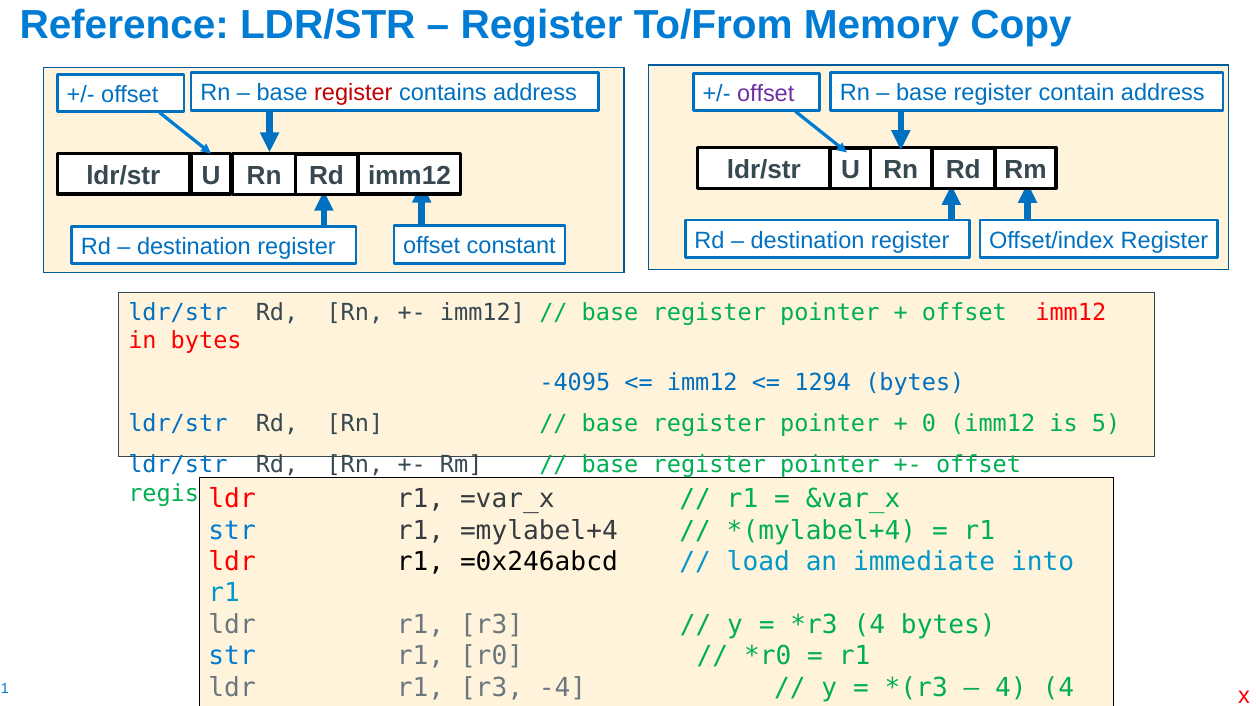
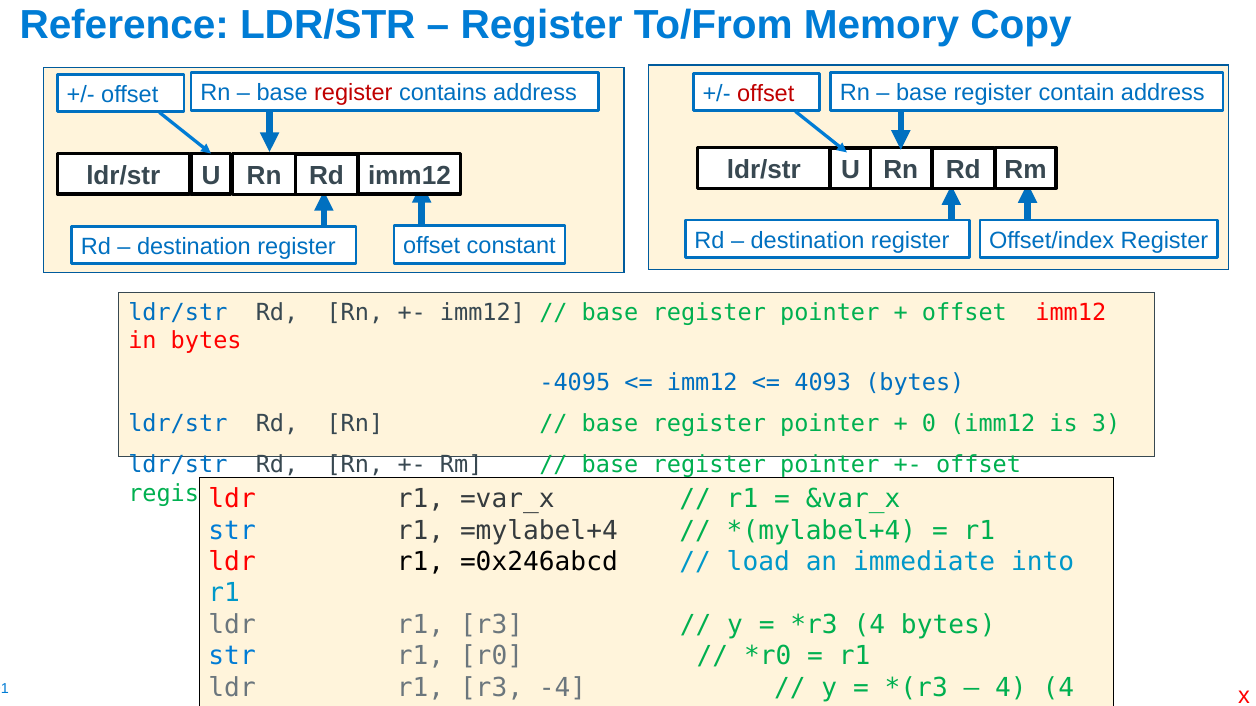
offset colour: purple -> red (766, 94)
1294: 1294 -> 4093 (823, 383)
5: 5 -> 3 (1106, 424)
